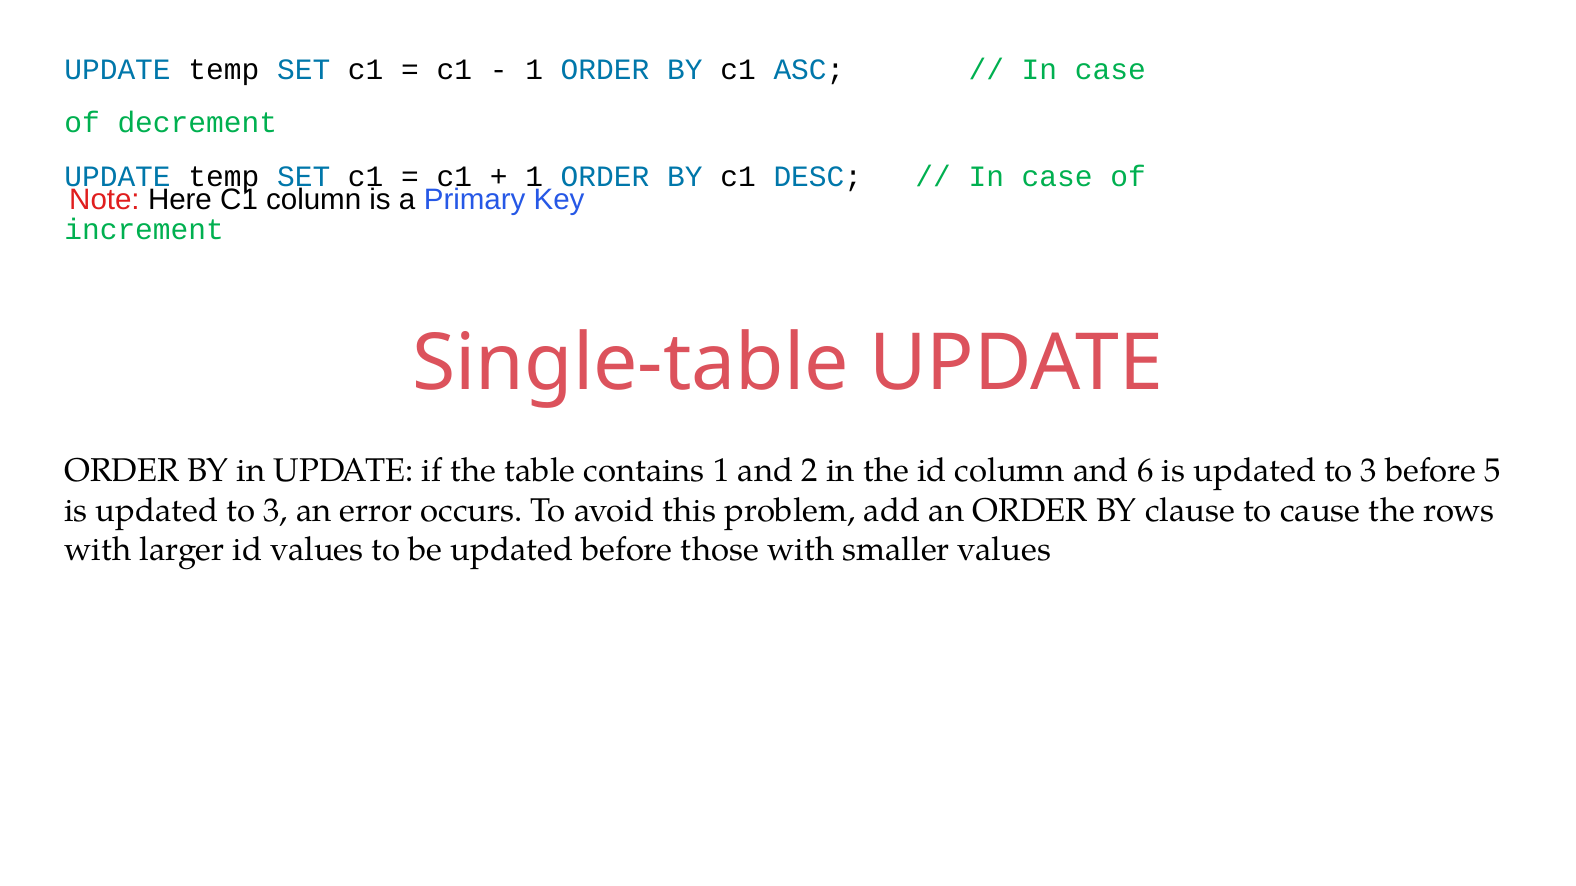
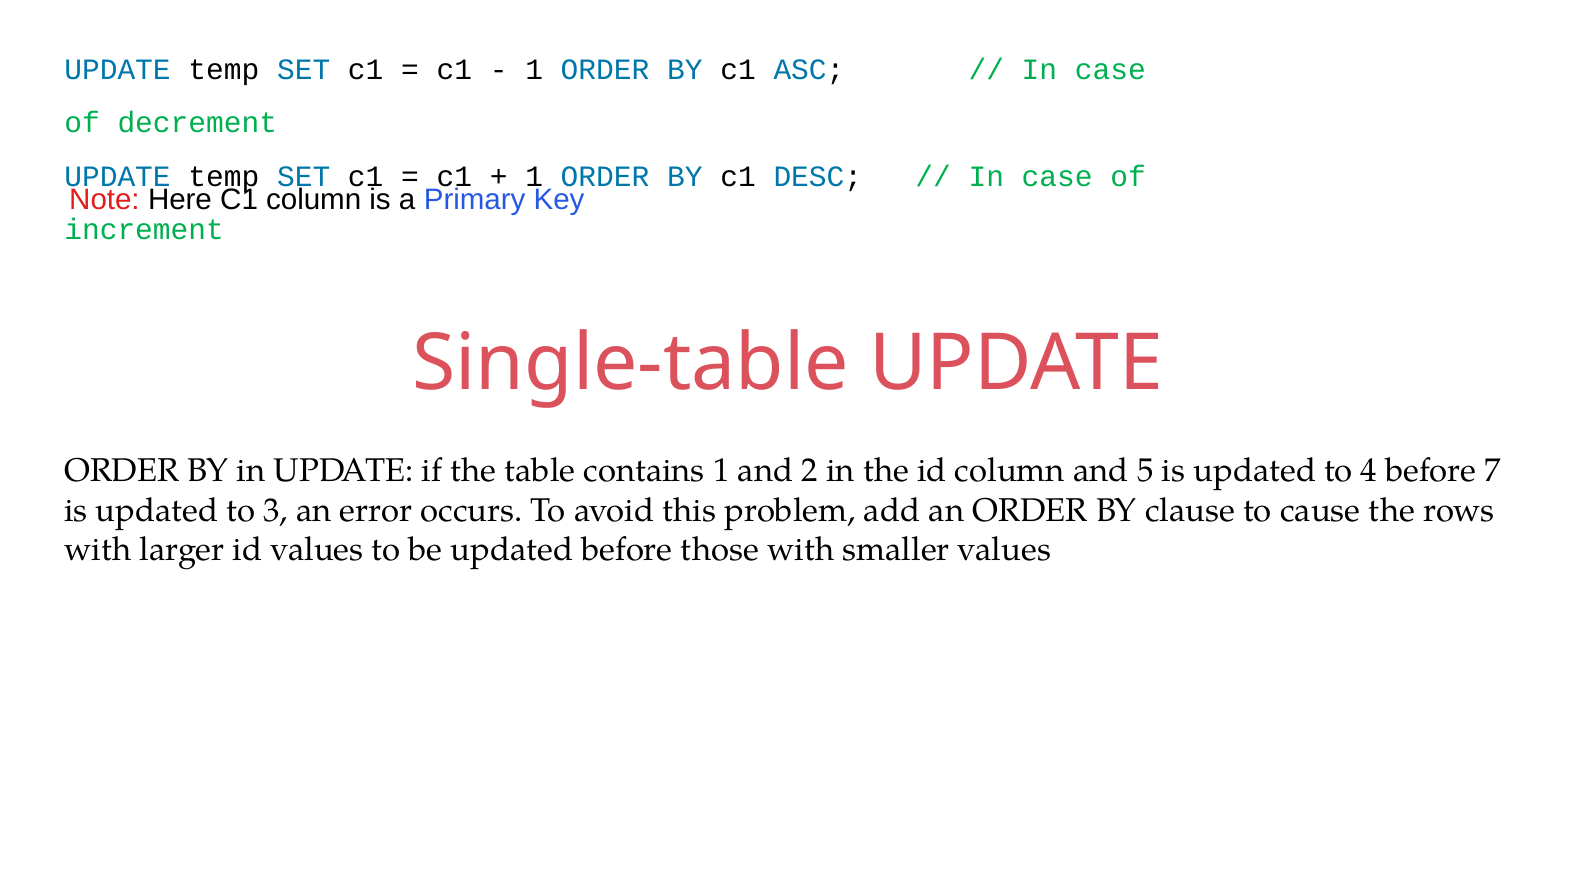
6: 6 -> 5 (1145, 471)
3: 3 -> 4 (1369, 471)
5: 5 -> 7 (1493, 471)
